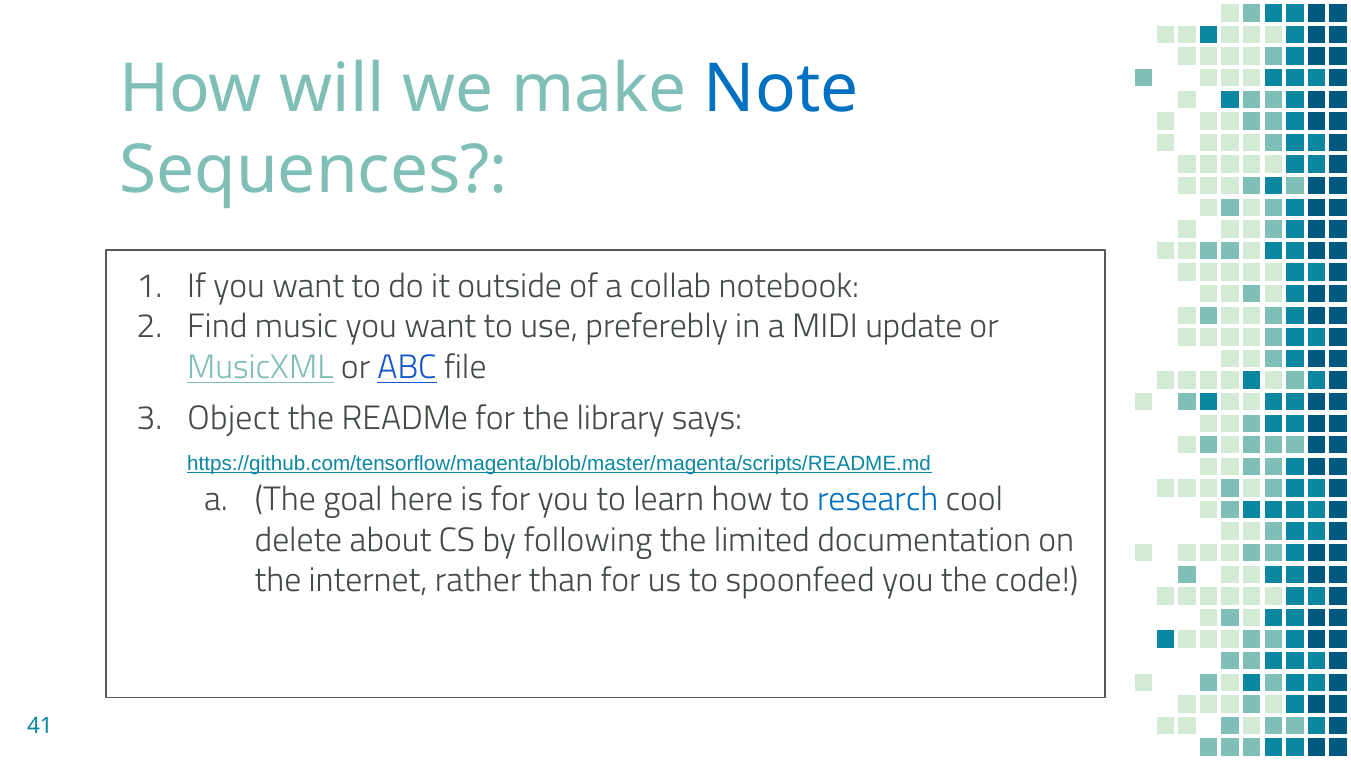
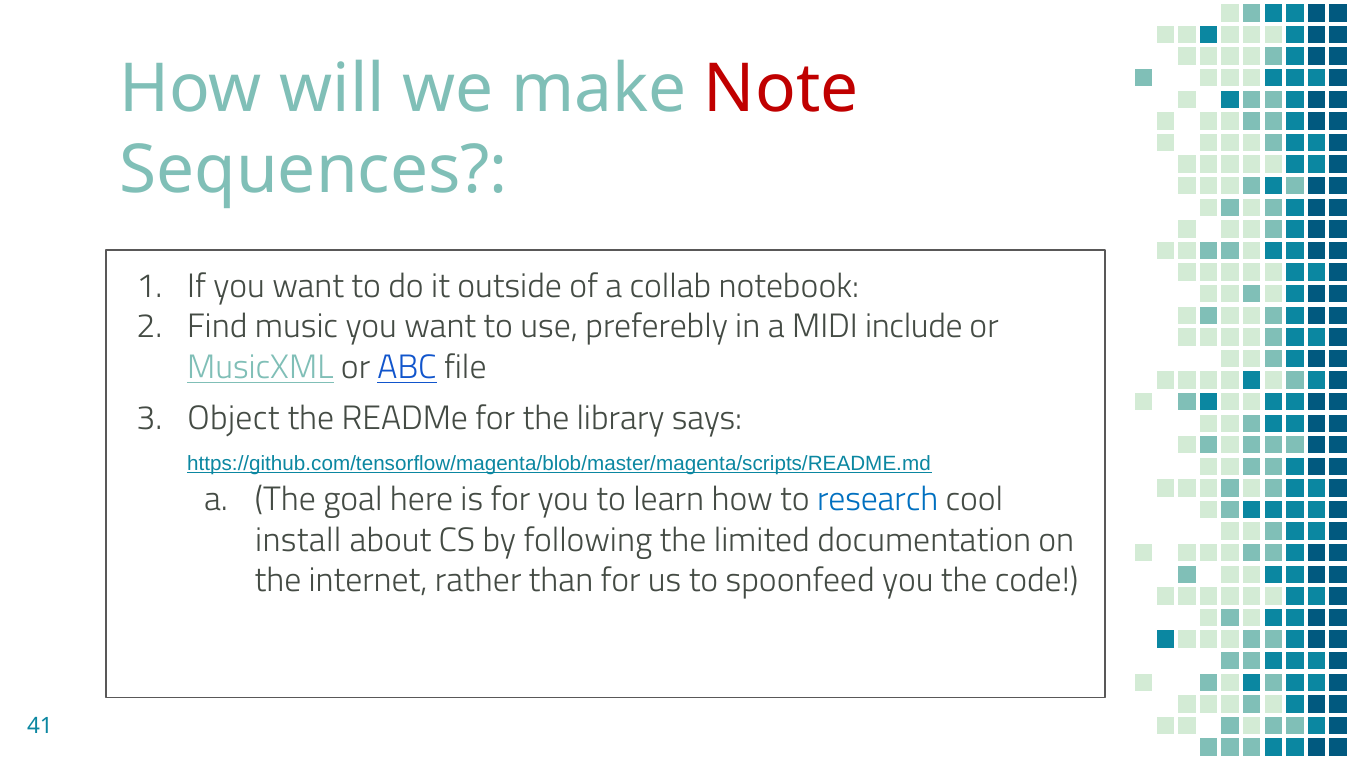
Note colour: blue -> red (781, 89)
update: update -> include (914, 327)
delete: delete -> install (298, 540)
